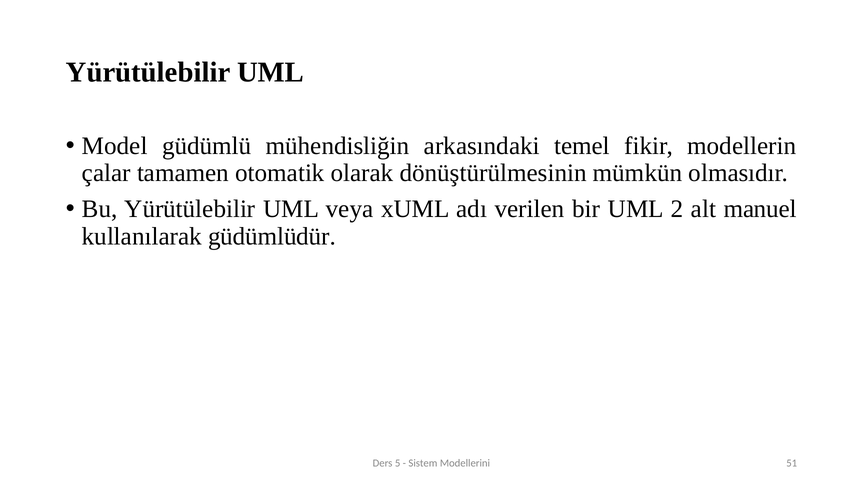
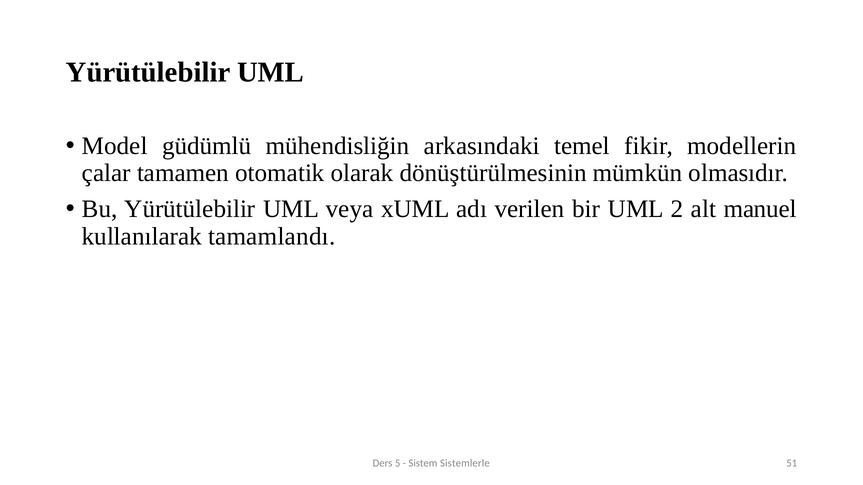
güdümlüdür: güdümlüdür -> tamamlandı (272, 236)
Modellerini: Modellerini -> Sistemlerle (465, 464)
